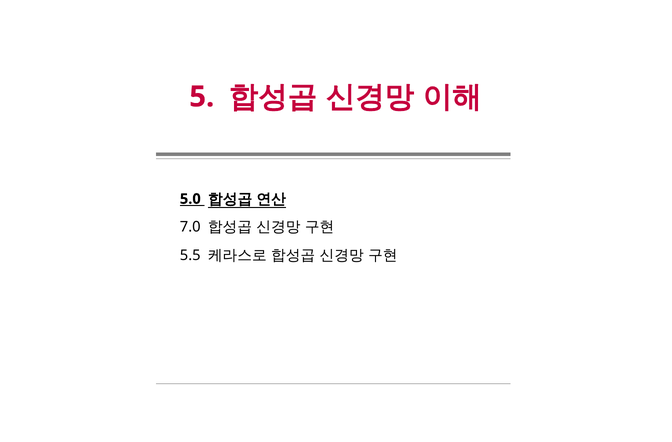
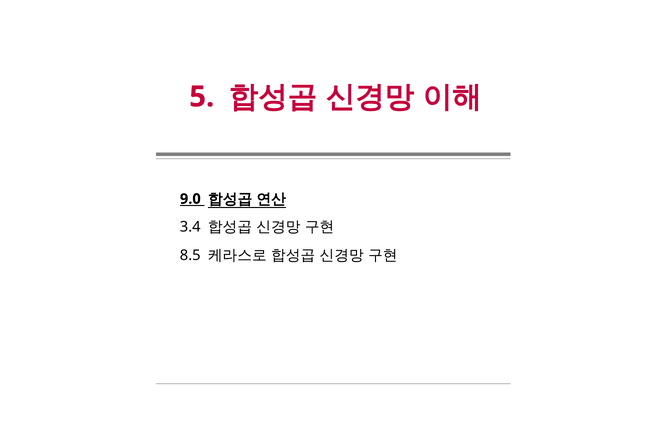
5.0: 5.0 -> 9.0 (190, 199)
7.0: 7.0 -> 3.4 (190, 227)
5.5: 5.5 -> 8.5 (190, 255)
